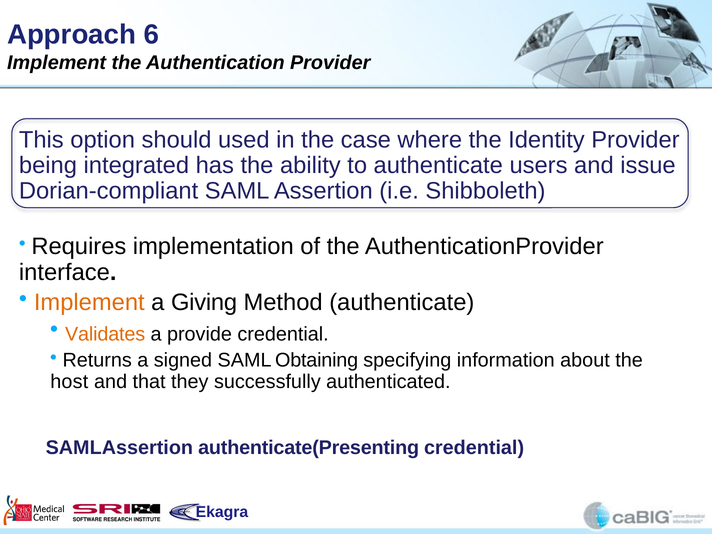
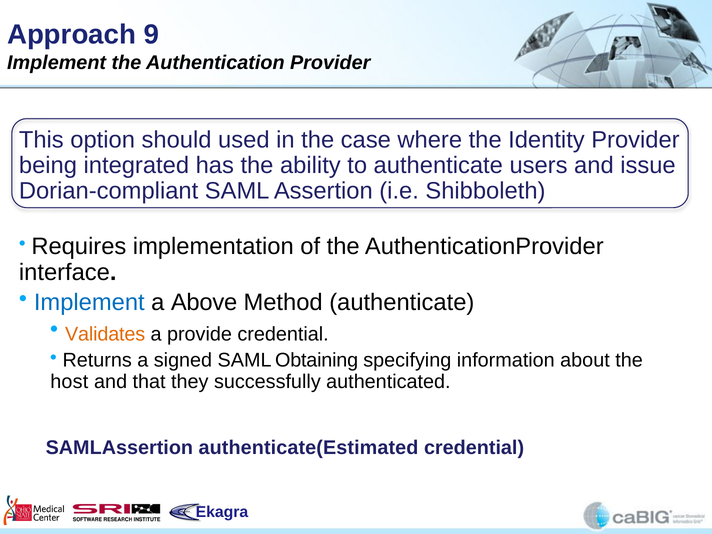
6: 6 -> 9 (151, 35)
Implement colour: orange -> blue (89, 303)
Giving: Giving -> Above (204, 303)
authenticate(Presenting: authenticate(Presenting -> authenticate(Estimated (308, 448)
